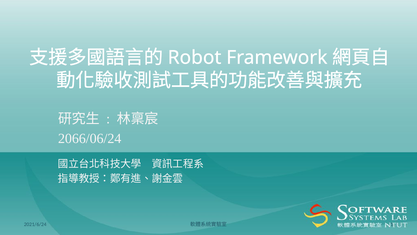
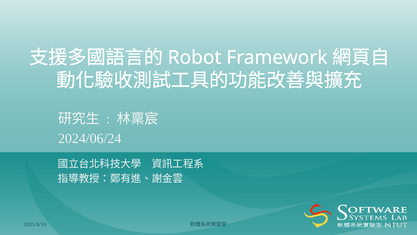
2066/06/24: 2066/06/24 -> 2024/06/24 (90, 138)
